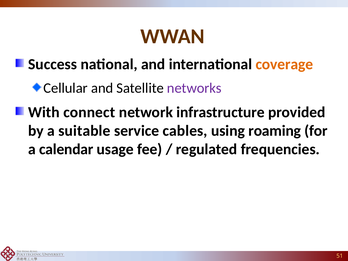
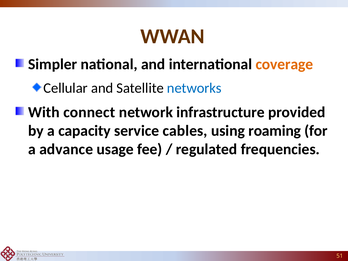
Success: Success -> Simpler (53, 64)
networks colour: purple -> blue (194, 88)
suitable: suitable -> capacity (84, 131)
calendar: calendar -> advance (66, 149)
